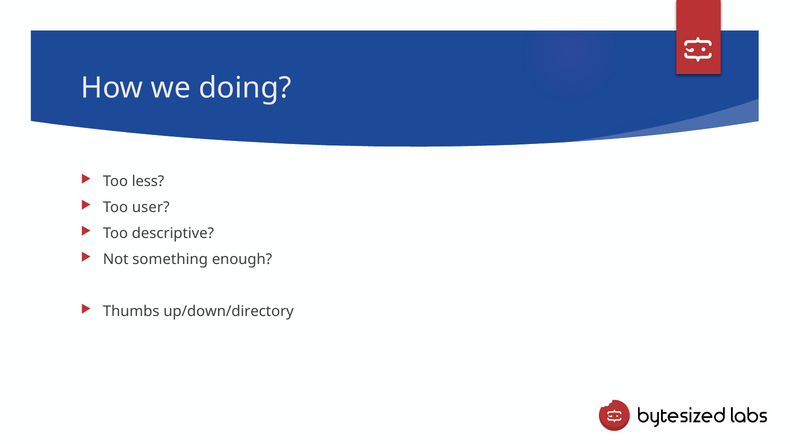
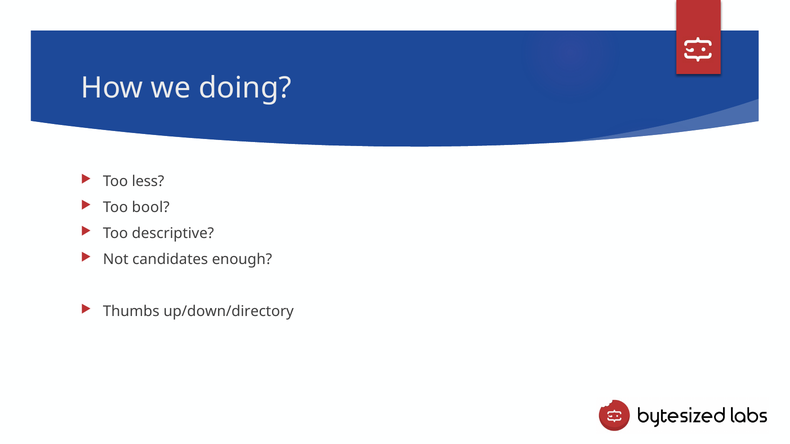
user: user -> bool (151, 208)
something: something -> candidates (170, 260)
